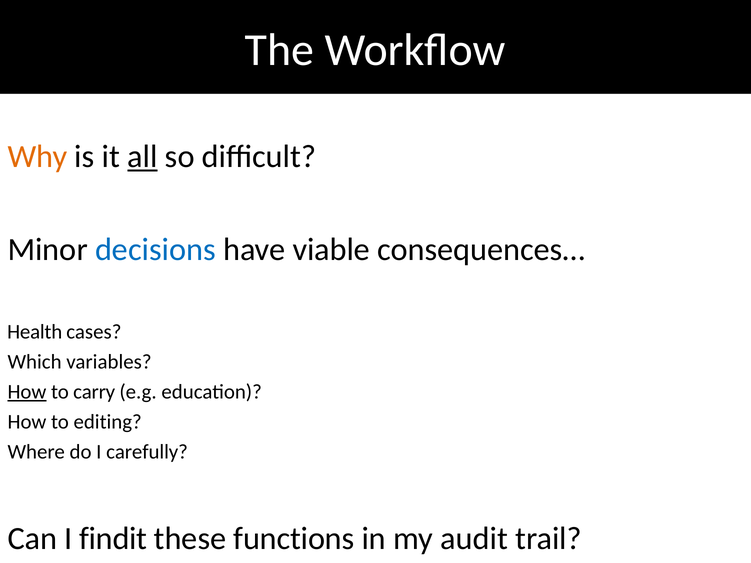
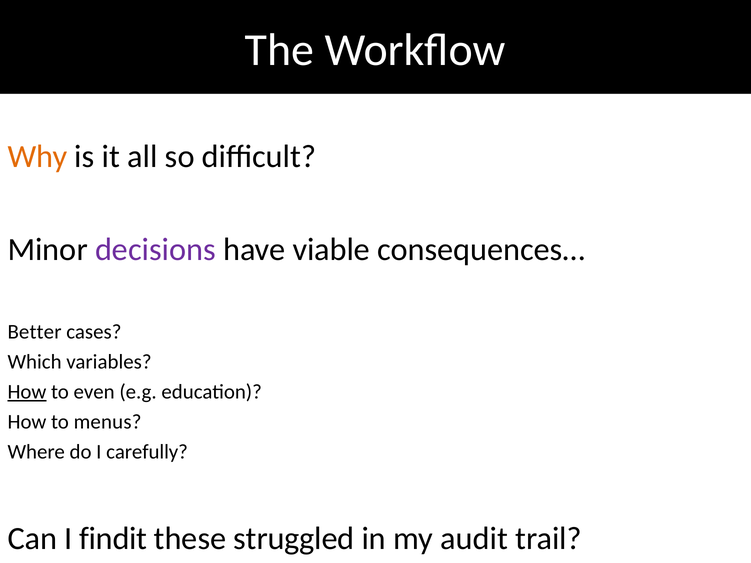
all underline: present -> none (142, 157)
decisions colour: blue -> purple (155, 250)
Health: Health -> Better (35, 332)
carry: carry -> even (94, 392)
editing: editing -> menus (108, 422)
functions: functions -> struggled (294, 539)
